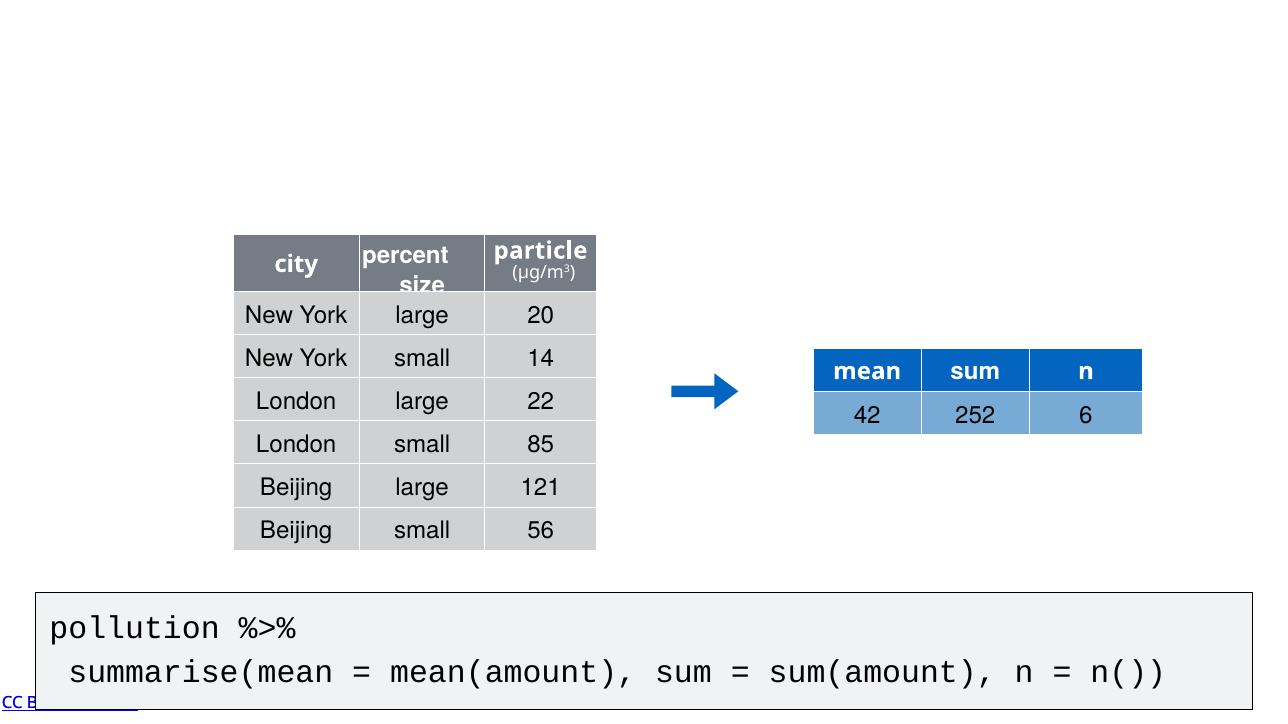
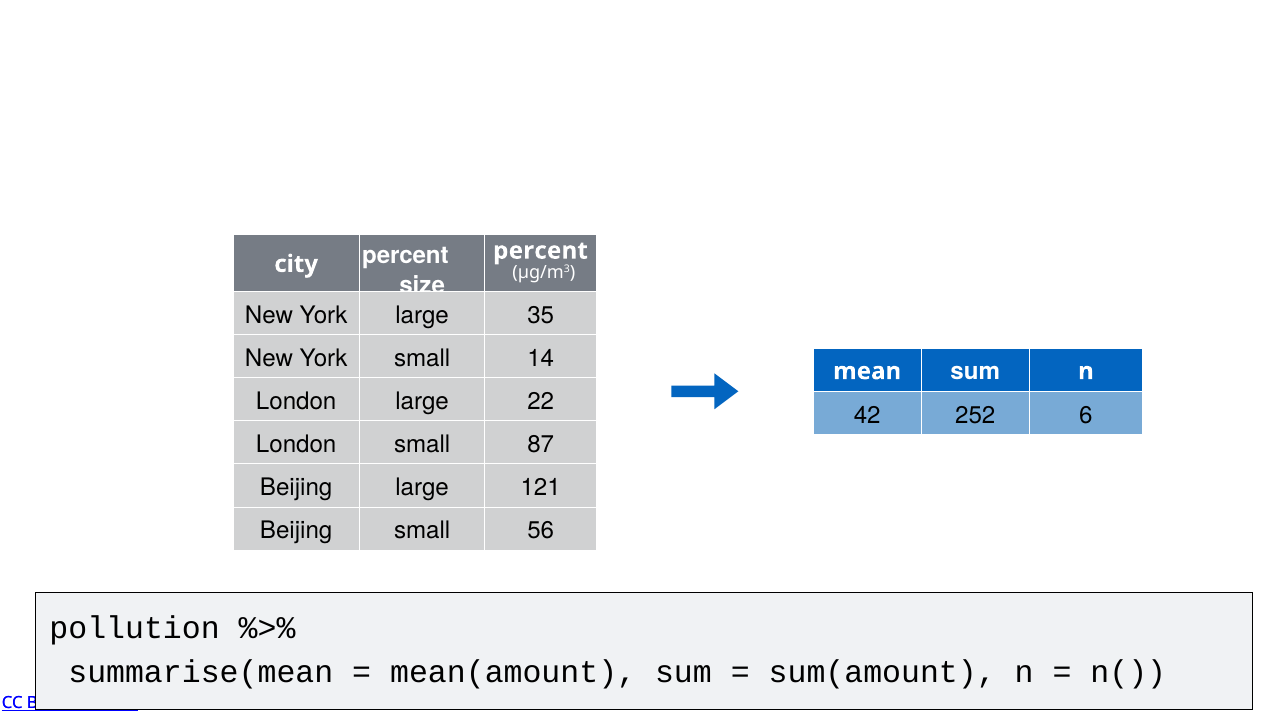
particle: particle -> percent (541, 251)
20: 20 -> 35 (541, 316)
85: 85 -> 87 (541, 445)
